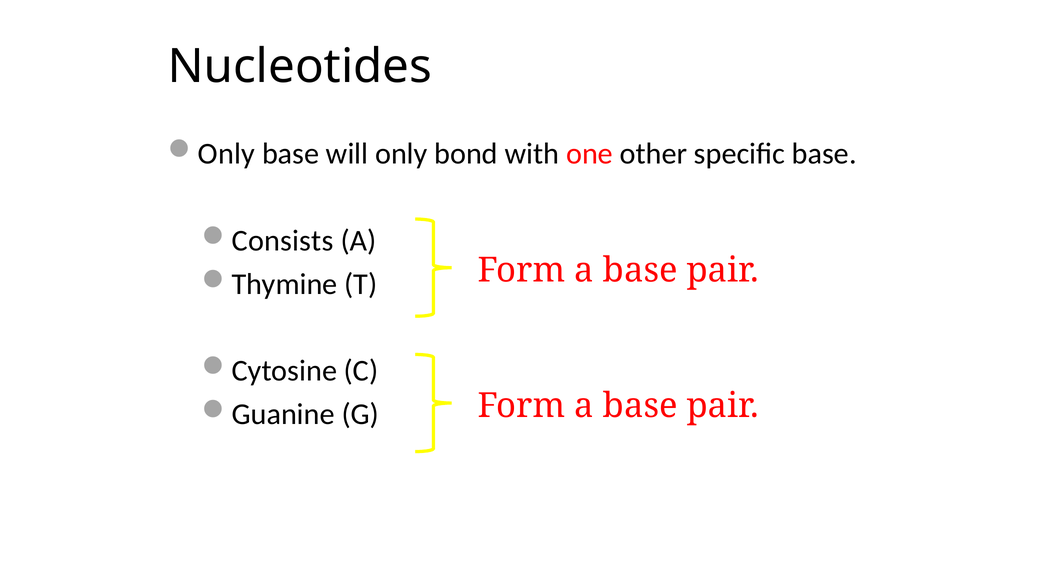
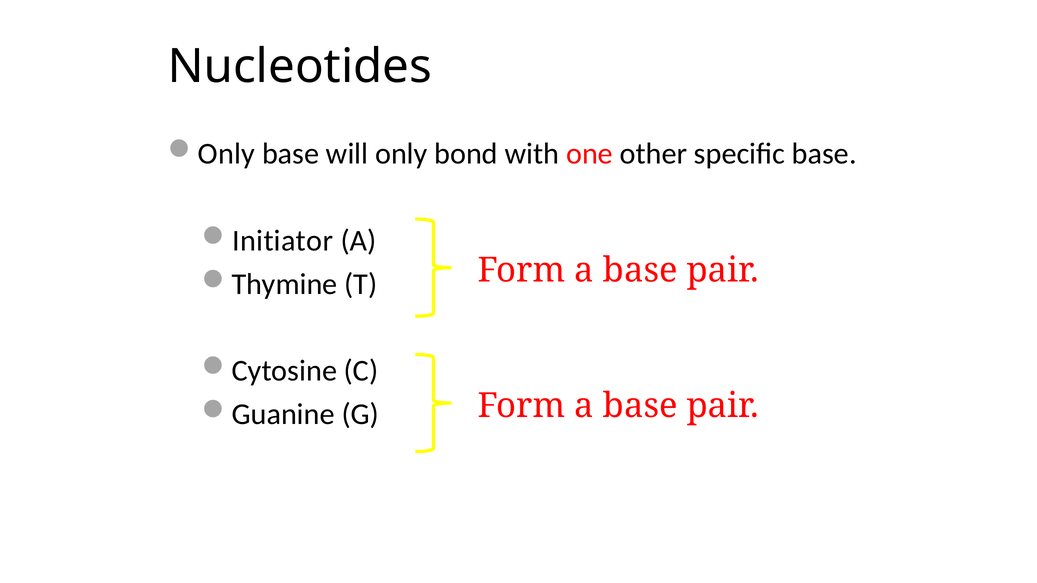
Consists: Consists -> Initiator (283, 241)
